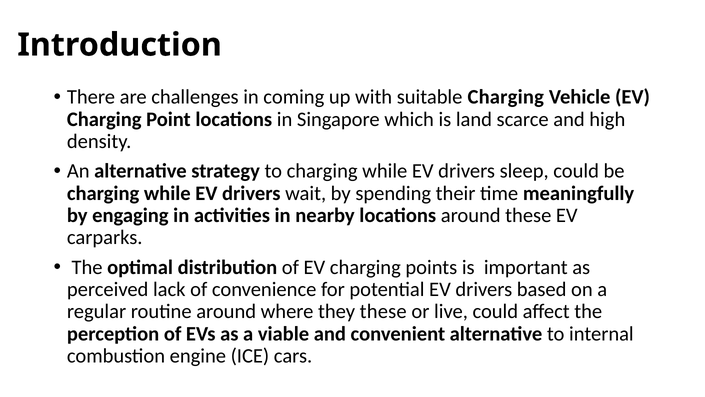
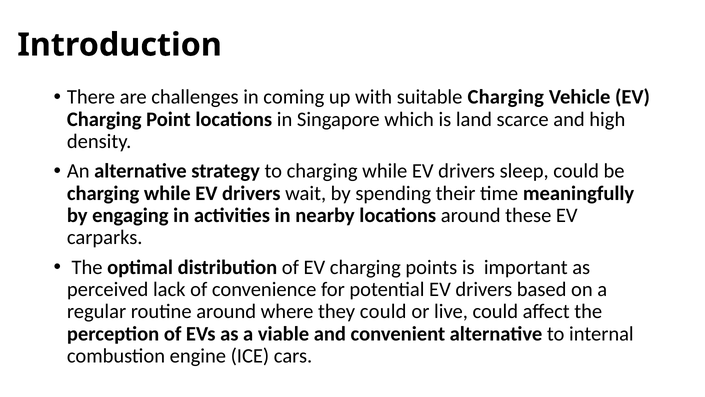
they these: these -> could (383, 311)
